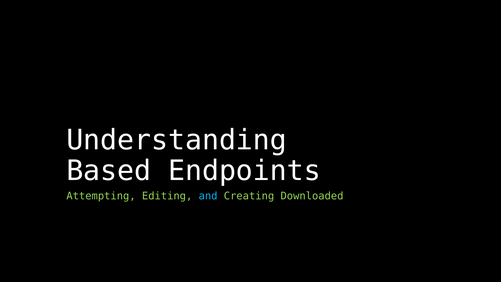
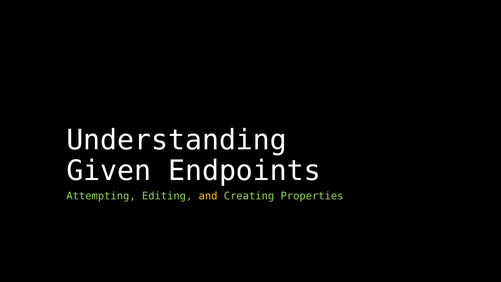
Based: Based -> Given (109, 171)
and colour: light blue -> yellow (208, 196)
Downloaded: Downloaded -> Properties (312, 196)
